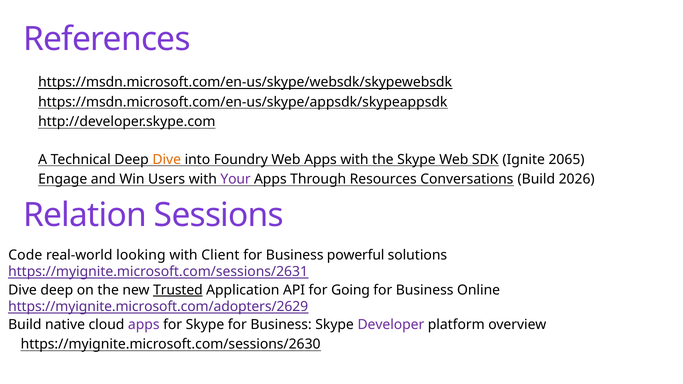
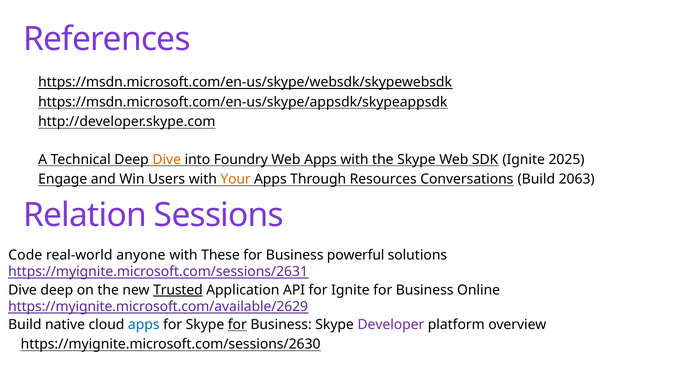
2065: 2065 -> 2025 (567, 160)
Your colour: purple -> orange (236, 179)
2026: 2026 -> 2063 (577, 179)
looking: looking -> anyone (141, 255)
Client: Client -> These (220, 255)
for Going: Going -> Ignite (350, 290)
https://myignite.microsoft.com/adopters/2629: https://myignite.microsoft.com/adopters/2629 -> https://myignite.microsoft.com/available/2629 (158, 307)
apps colour: purple -> blue (144, 325)
for underline: none -> present (237, 325)
